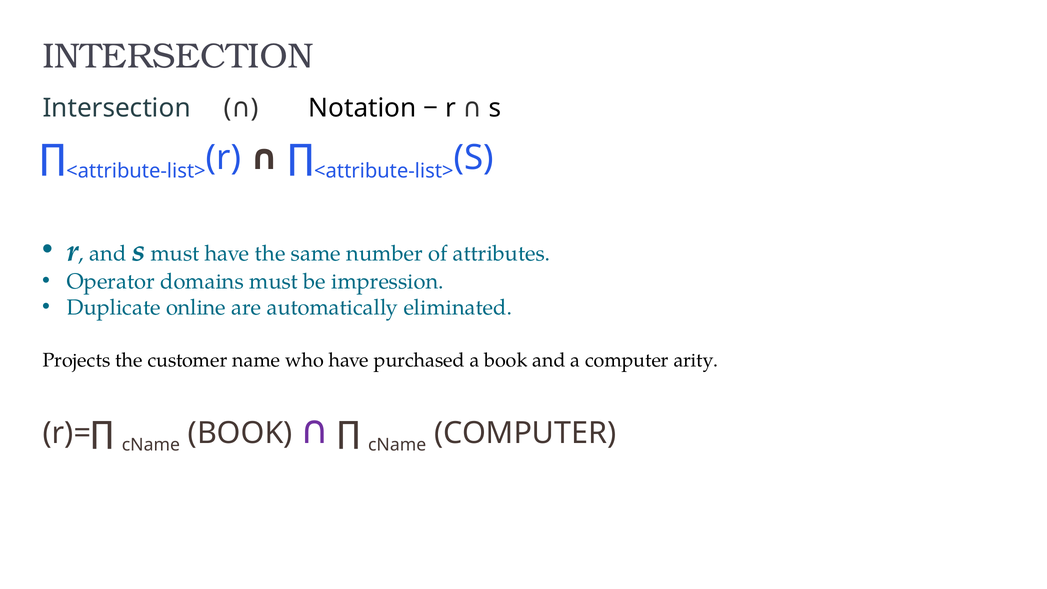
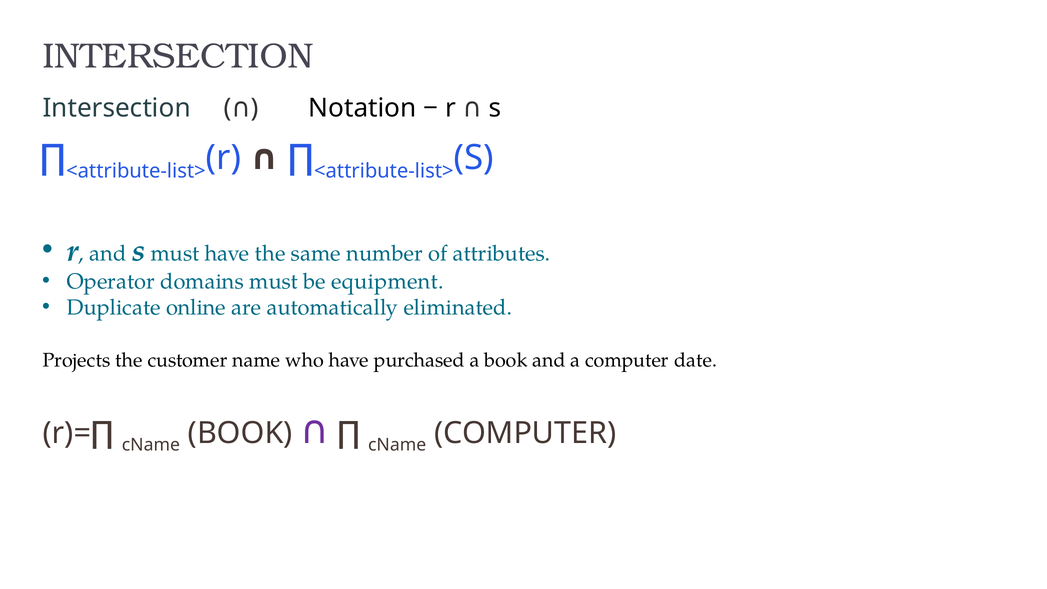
impression: impression -> equipment (387, 281)
arity: arity -> date (696, 360)
